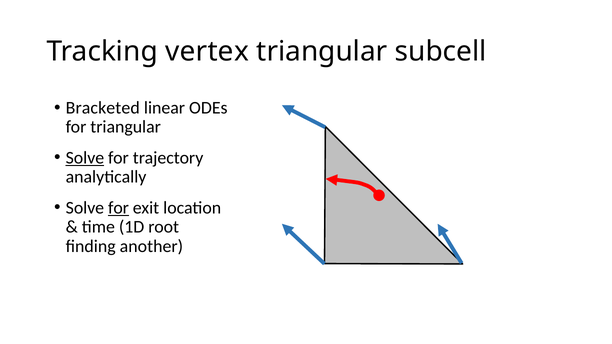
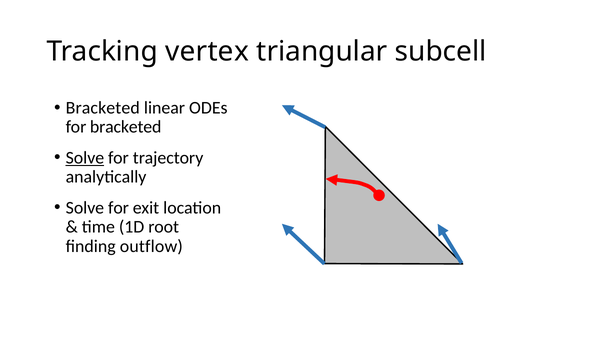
for triangular: triangular -> bracketed (126, 127)
for underline: present -> none (119, 208)
another: another -> outflow (151, 246)
